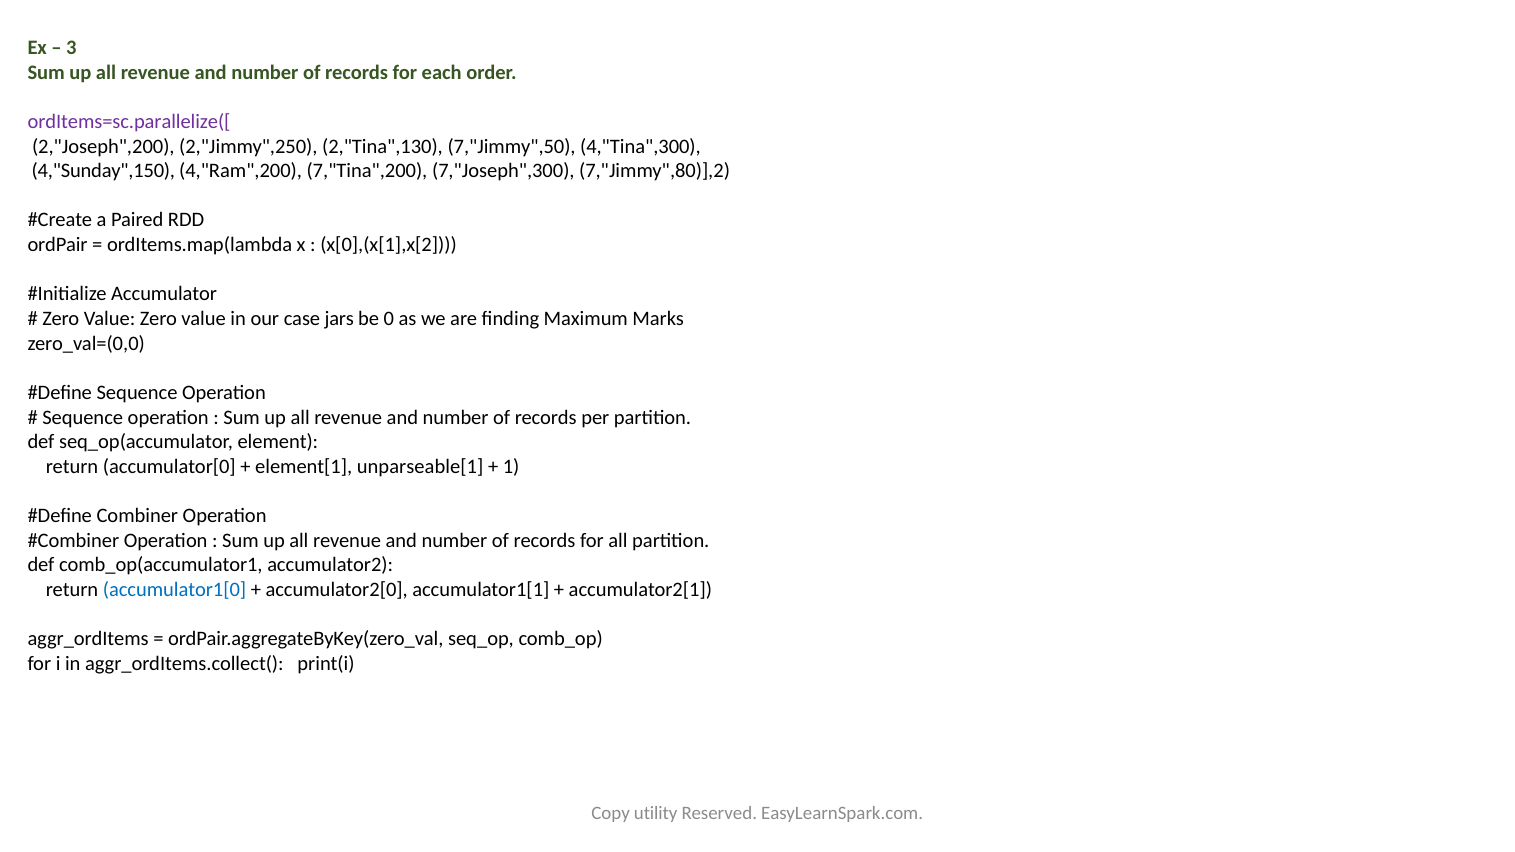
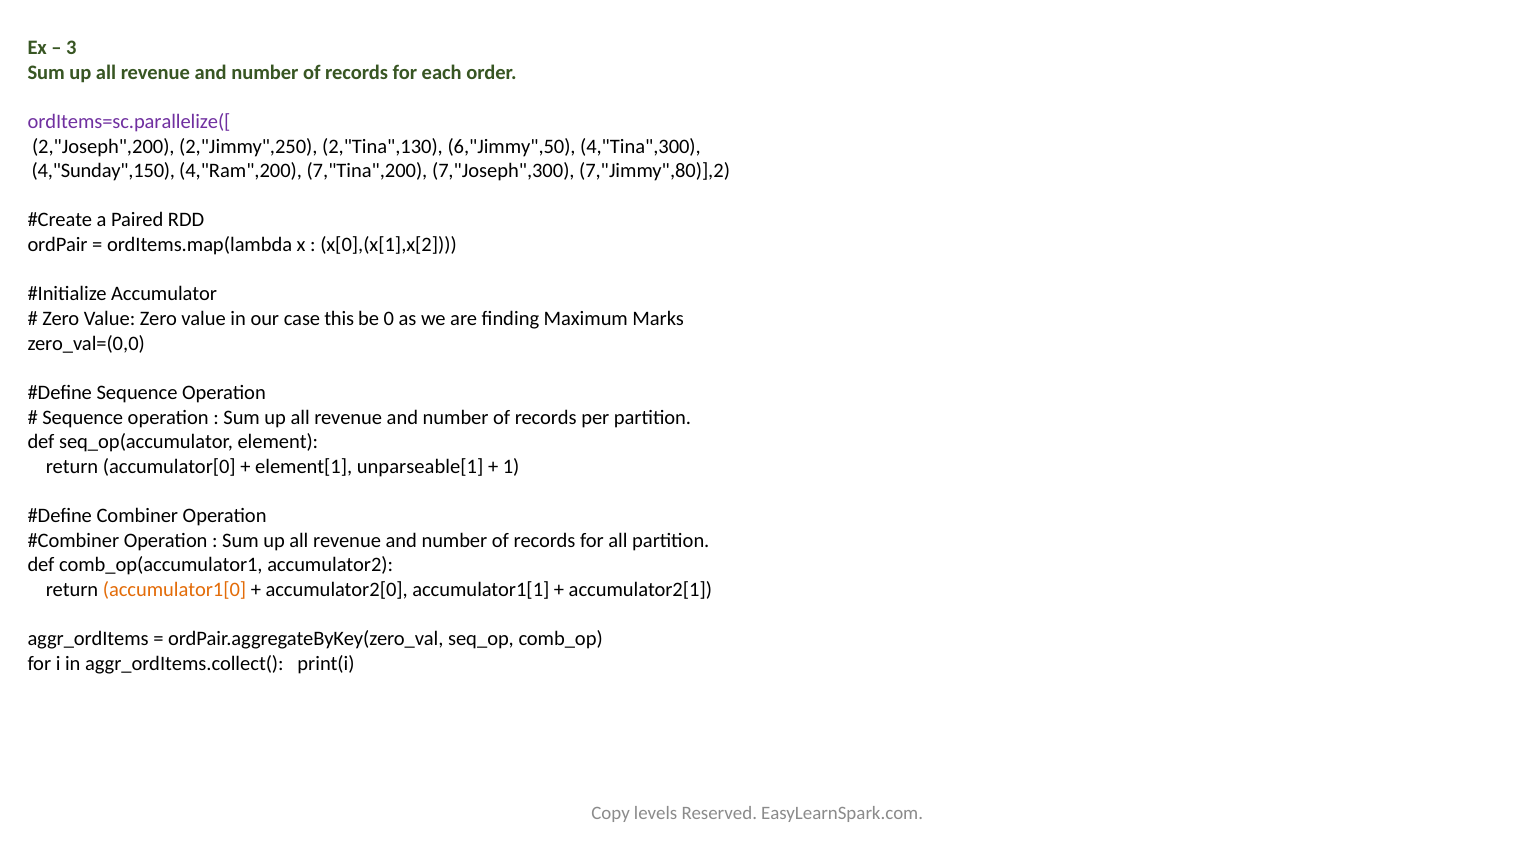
7,"Jimmy",50: 7,"Jimmy",50 -> 6,"Jimmy",50 (512, 146)
jars: jars -> this (339, 319)
accumulator1[0 colour: blue -> orange (175, 590)
utility: utility -> levels (656, 814)
